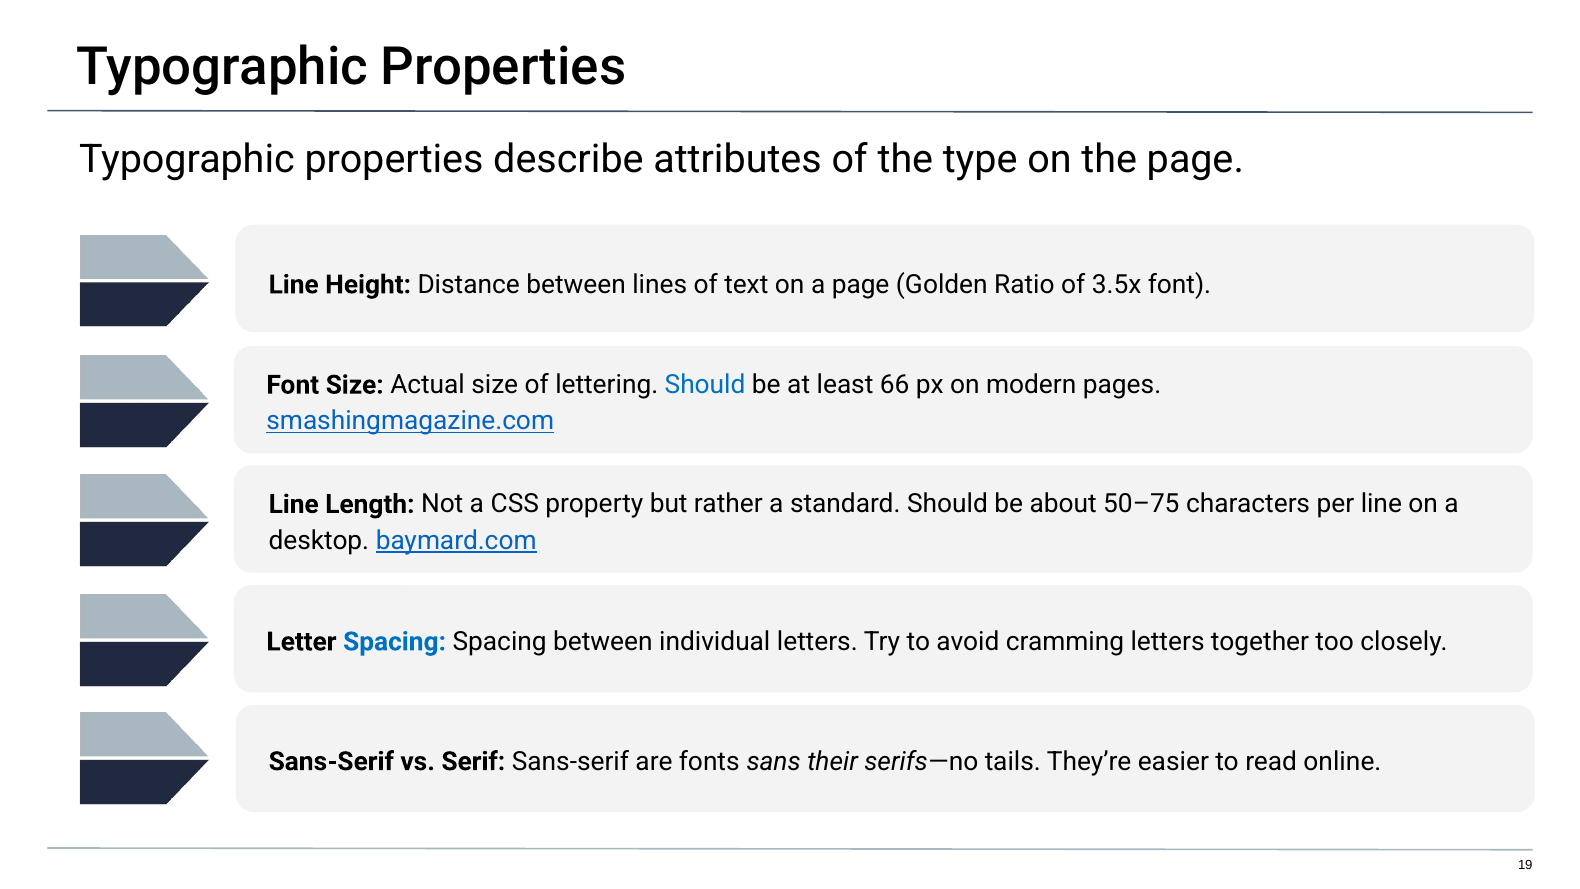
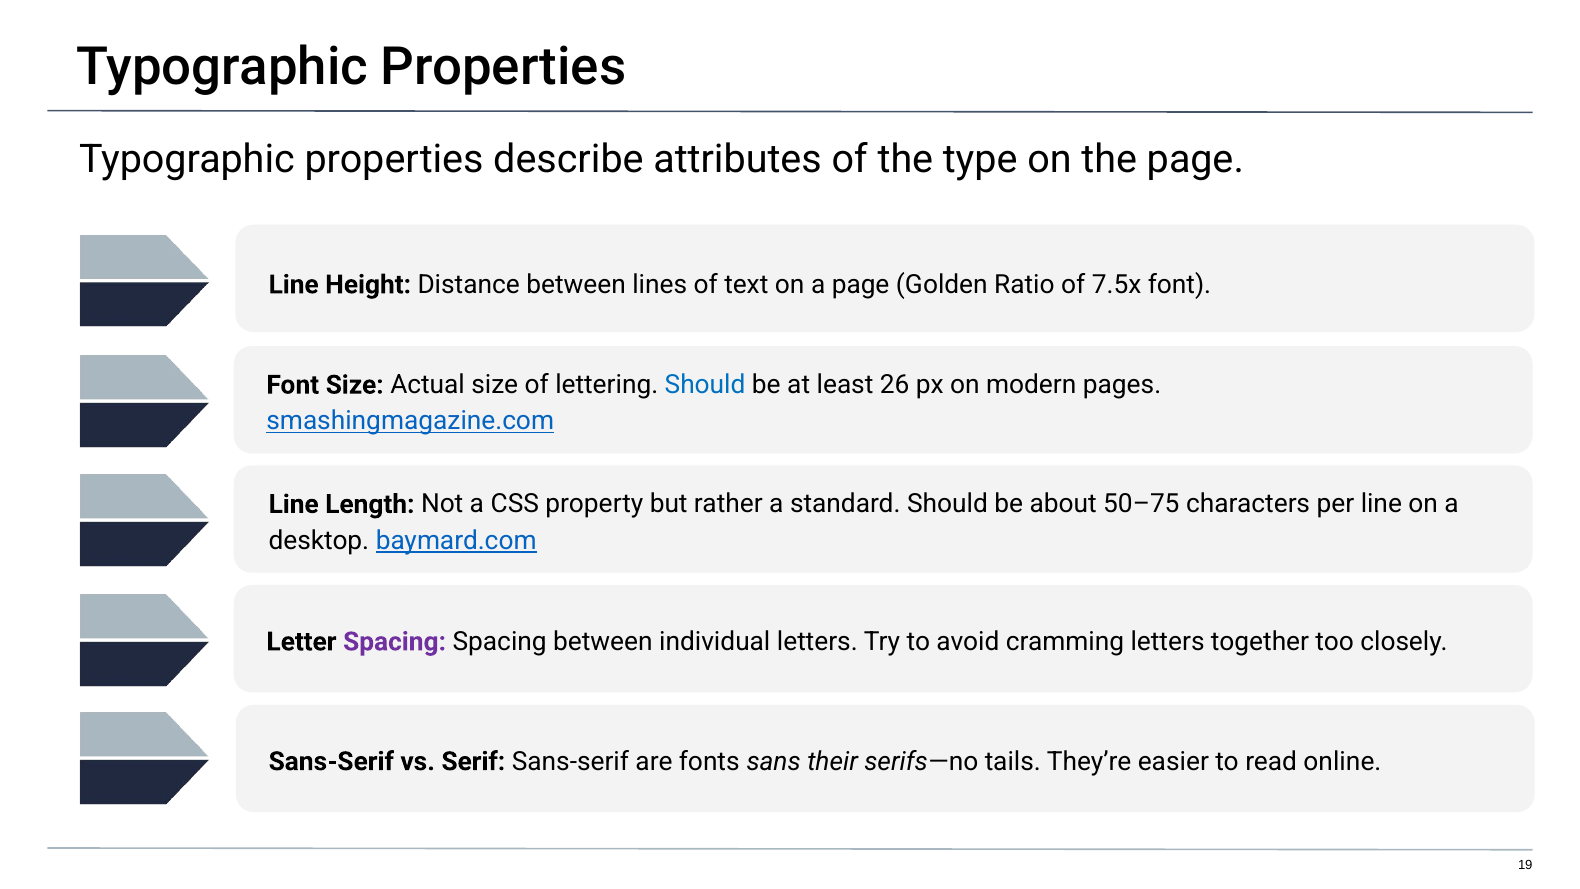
3.5x: 3.5x -> 7.5x (1117, 285)
66: 66 -> 26 (895, 385)
Spacing colour: blue -> purple (395, 642)
